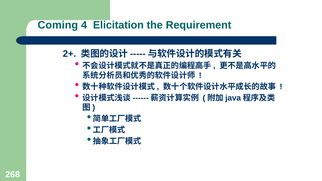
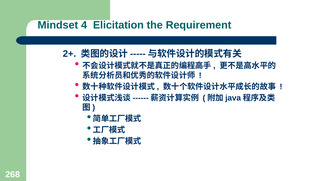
Coming: Coming -> Mindset (58, 25)
